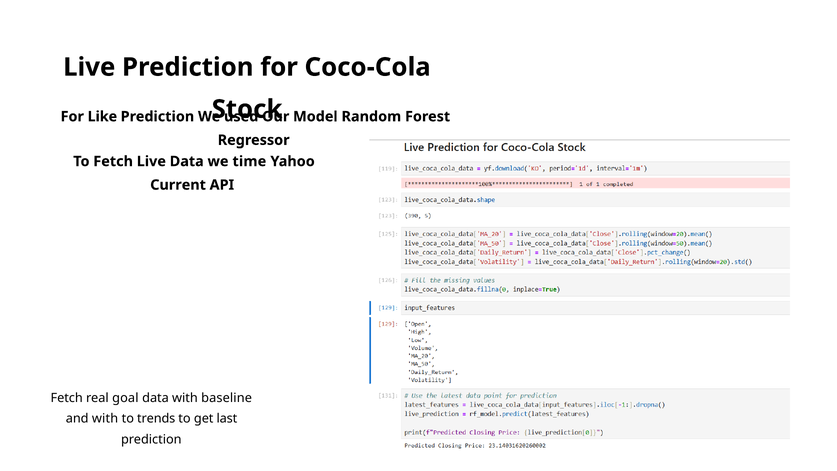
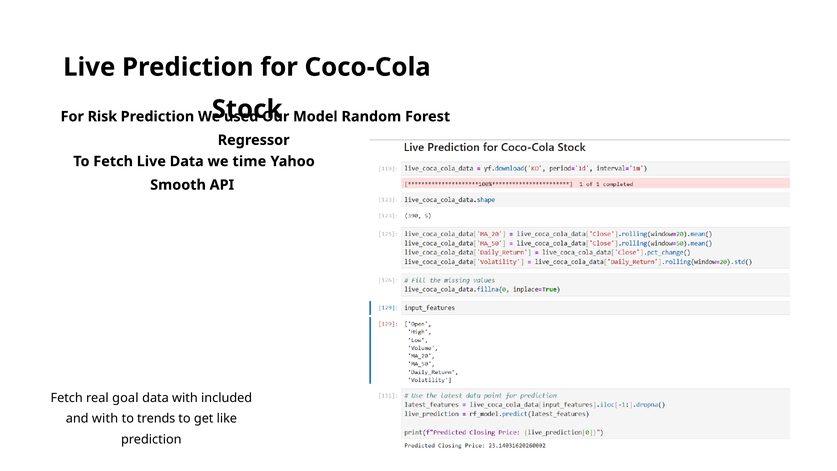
Like: Like -> Risk (102, 117)
Current: Current -> Smooth (178, 185)
baseline: baseline -> included (227, 398)
last: last -> like (227, 419)
